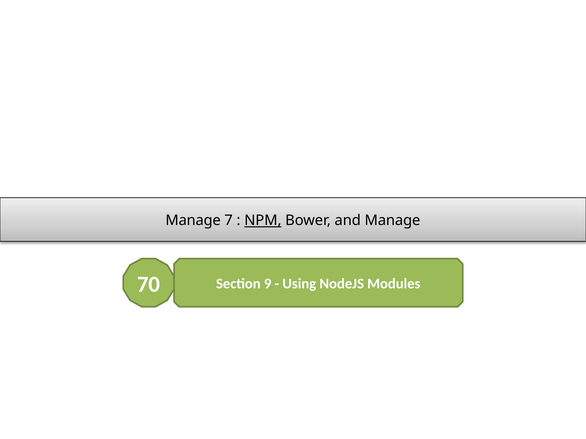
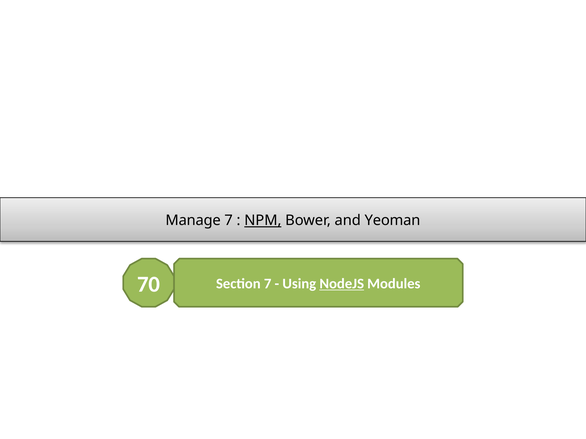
and Manage: Manage -> Yeoman (392, 221)
Section 9: 9 -> 7 (268, 284)
NodeJS underline: none -> present (342, 284)
